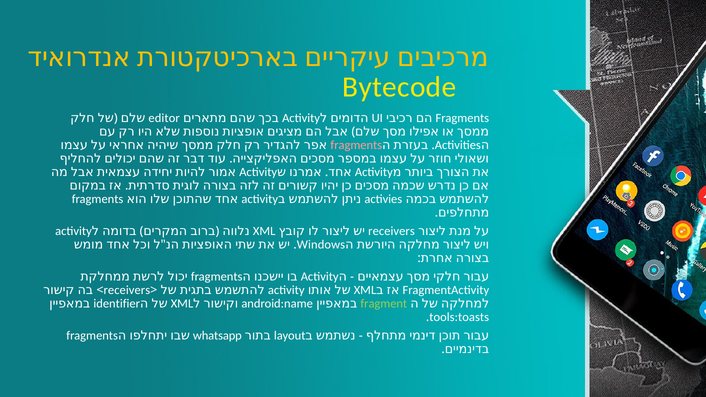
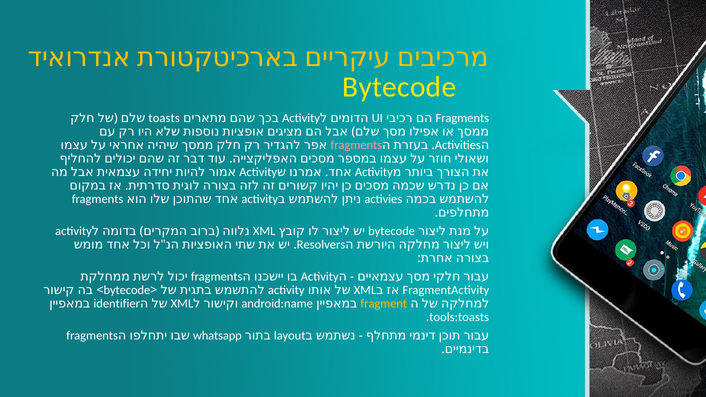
editor: editor -> toasts (164, 118)
receivers: receivers -> bytecode (392, 231)
Windows: Windows -> Resolvers (321, 245)
receivers: receivers -> bytecode (127, 290)
fragment colour: light green -> yellow (384, 304)
